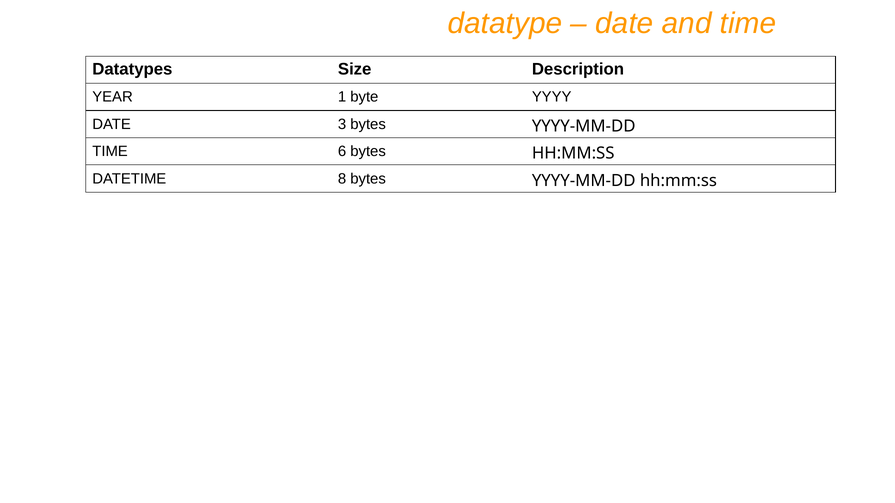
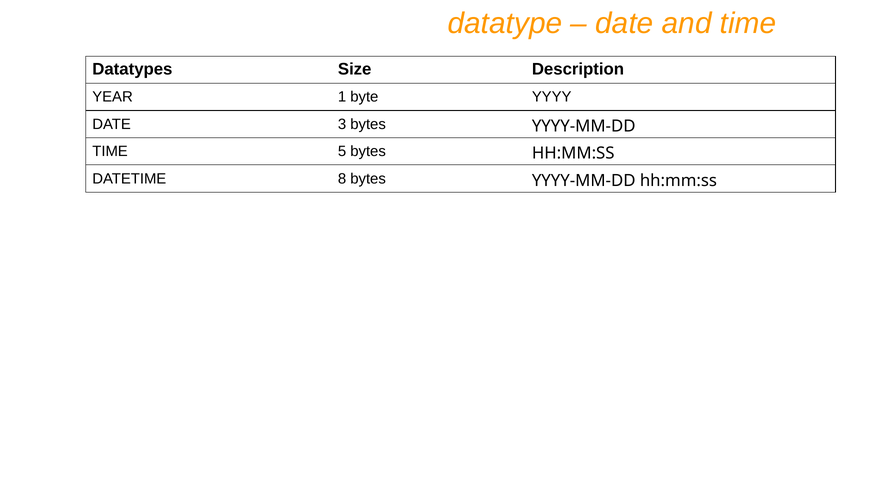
6: 6 -> 5 (342, 152)
